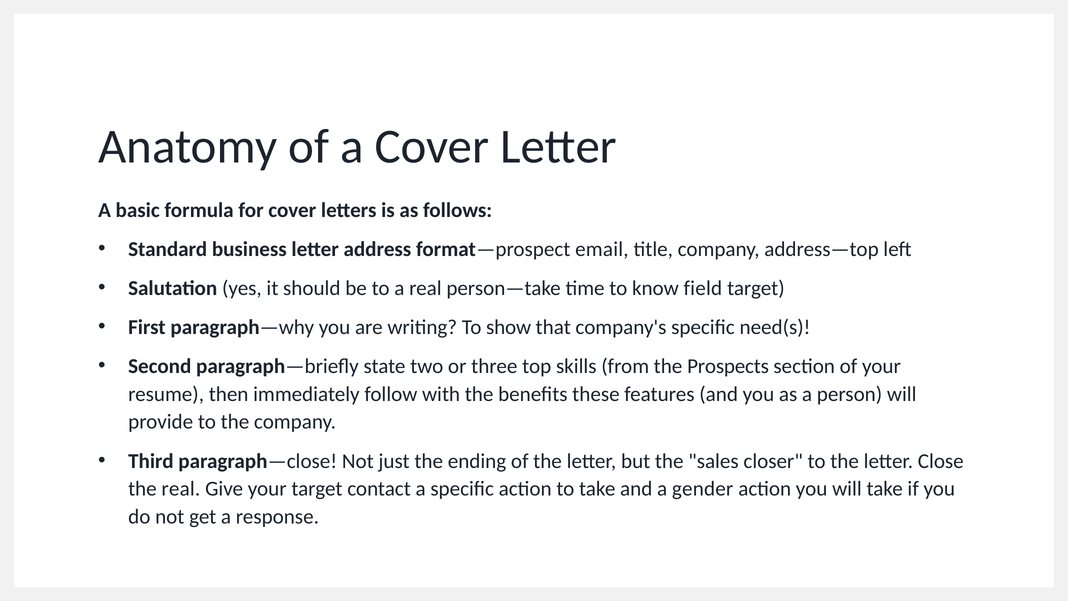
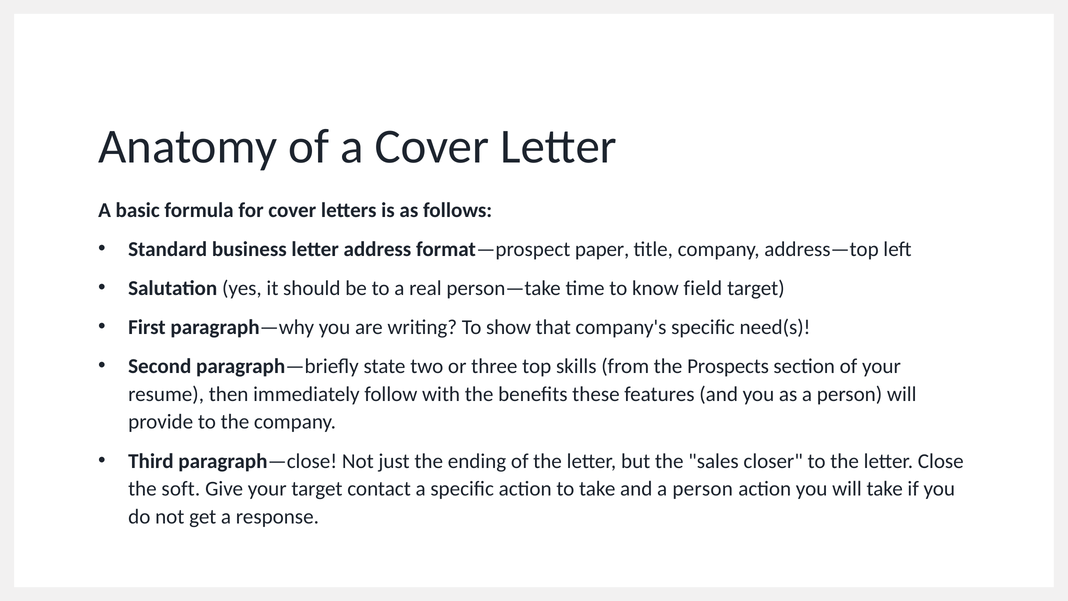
email: email -> paper (602, 249)
the real: real -> soft (181, 489)
and a gender: gender -> person (703, 489)
